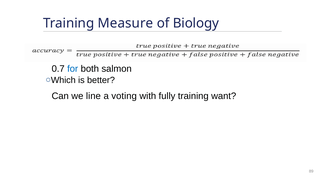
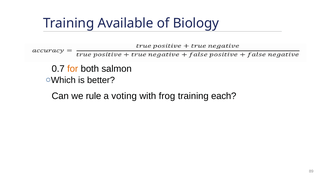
Measure: Measure -> Available (126, 23)
for colour: blue -> orange (73, 69)
line: line -> rule (93, 96)
fully: fully -> frog (167, 96)
want: want -> each (224, 96)
